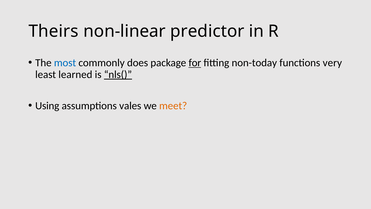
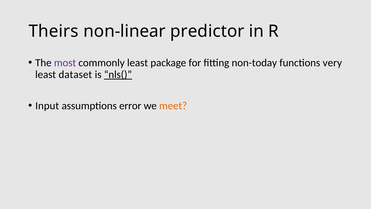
most colour: blue -> purple (65, 63)
commonly does: does -> least (138, 63)
for underline: present -> none (195, 63)
learned: learned -> dataset (75, 74)
Using: Using -> Input (47, 106)
vales: vales -> error (130, 106)
